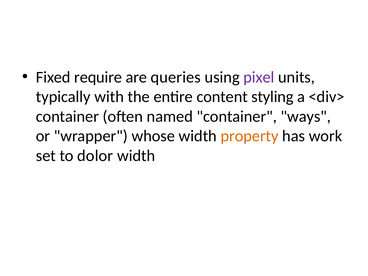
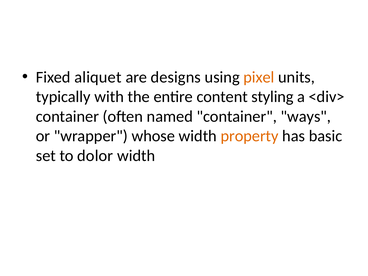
require: require -> aliquet (98, 77)
queries: queries -> designs (176, 77)
pixel colour: purple -> orange (259, 77)
work: work -> basic (325, 136)
